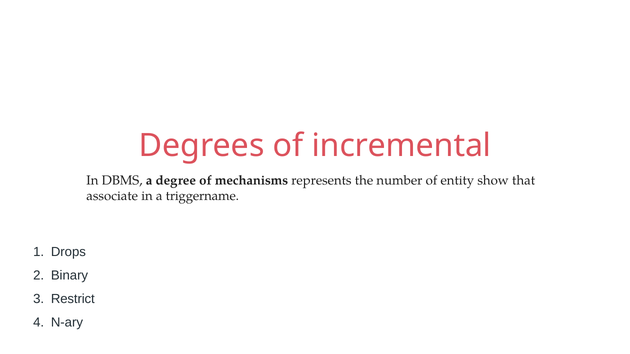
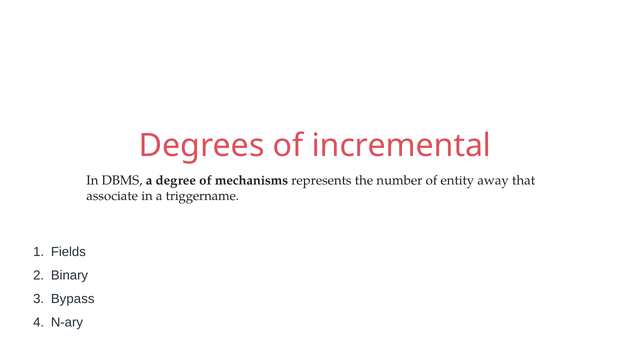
show: show -> away (493, 180)
Drops: Drops -> Fields (68, 252)
Restrict: Restrict -> Bypass (73, 299)
